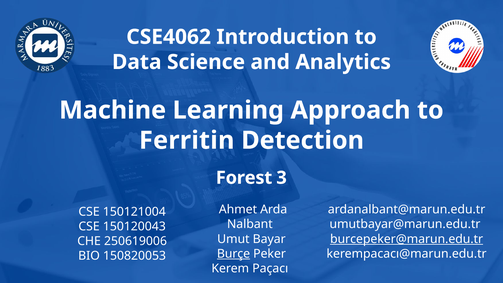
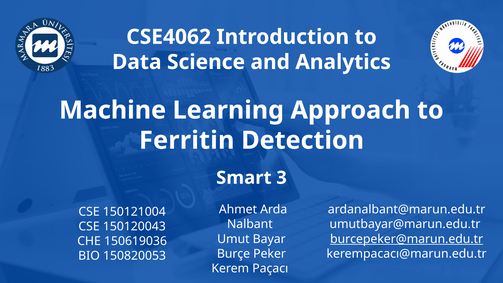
Forest: Forest -> Smart (244, 178)
250619006: 250619006 -> 150619036 (135, 241)
Burçe underline: present -> none (234, 254)
